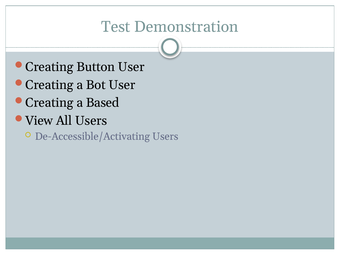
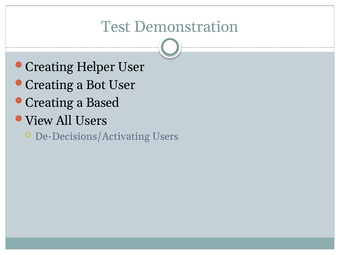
Button: Button -> Helper (96, 67)
De-Accessible/Activating: De-Accessible/Activating -> De-Decisions/Activating (92, 136)
